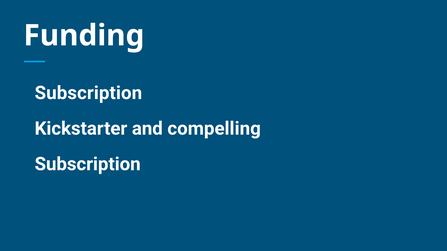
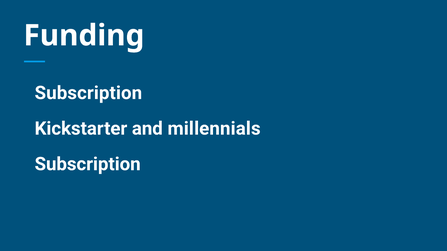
compelling: compelling -> millennials (214, 129)
